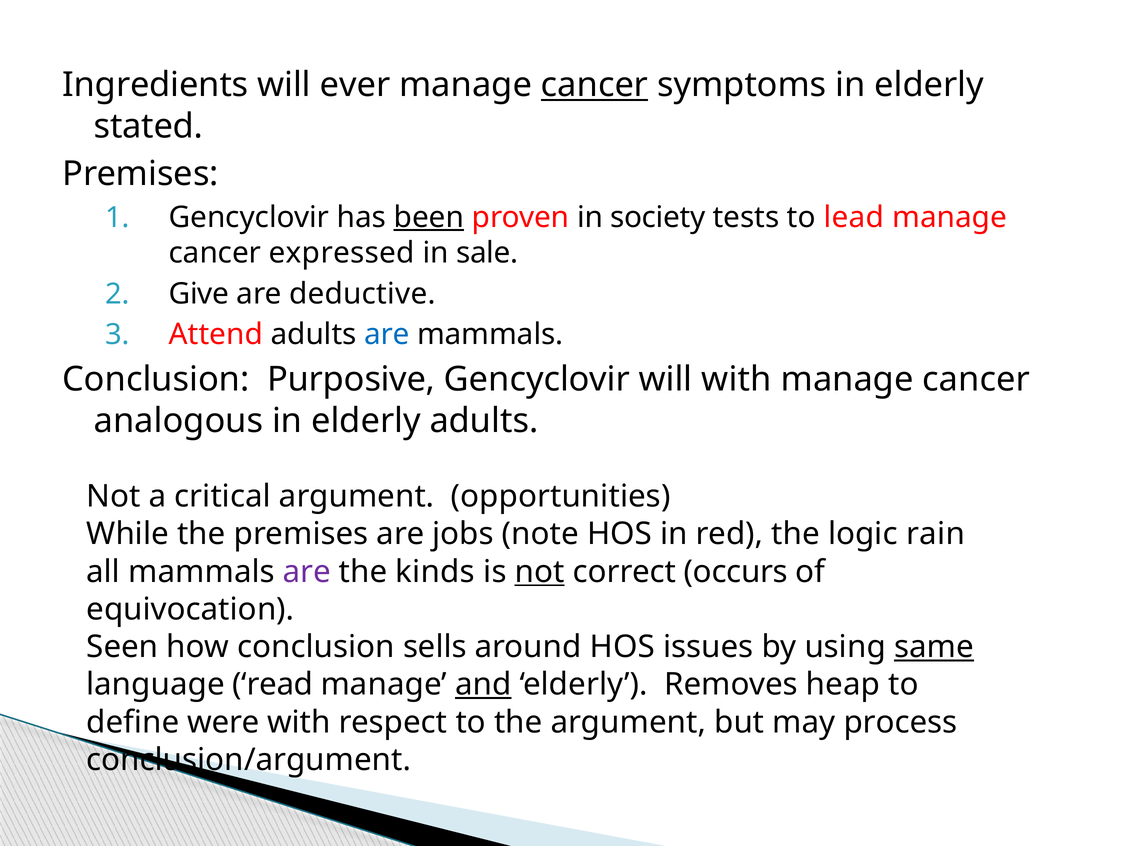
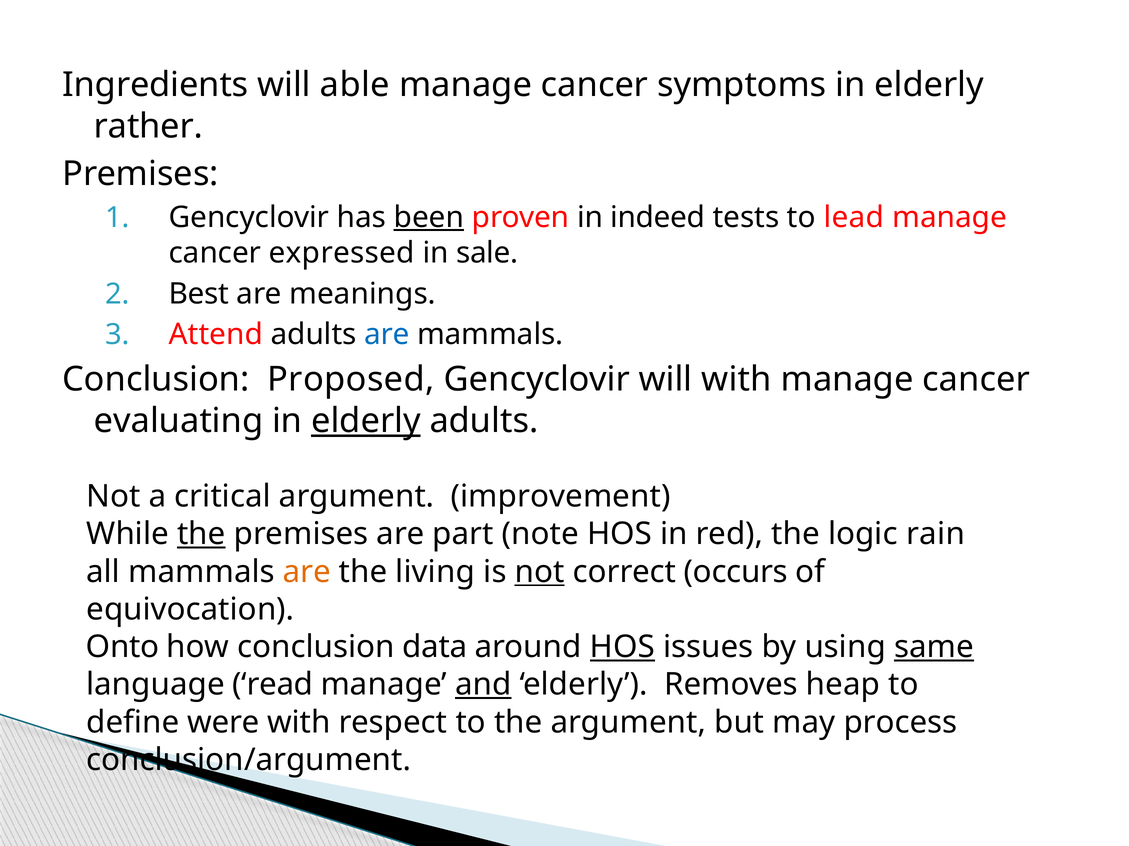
ever: ever -> able (355, 85)
cancer underline: present -> none (595, 85)
stated: stated -> rather (148, 126)
society: society -> indeed (658, 217)
Give: Give -> Best (199, 294)
deductive: deductive -> meanings (363, 294)
Purposive: Purposive -> Proposed (351, 380)
analogous: analogous -> evaluating (179, 421)
elderly underline: none -> present (366, 421)
opportunities: opportunities -> improvement (561, 497)
the underline: none -> present (201, 535)
jobs: jobs -> part (463, 535)
are colour: purple -> orange (307, 572)
kinds: kinds -> living (435, 572)
Seen: Seen -> Onto (122, 648)
sells: sells -> data (435, 648)
HOS underline: none -> present (622, 648)
